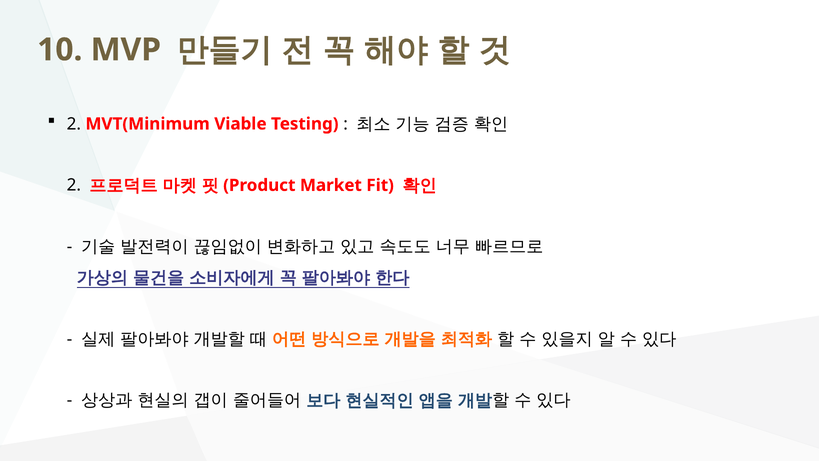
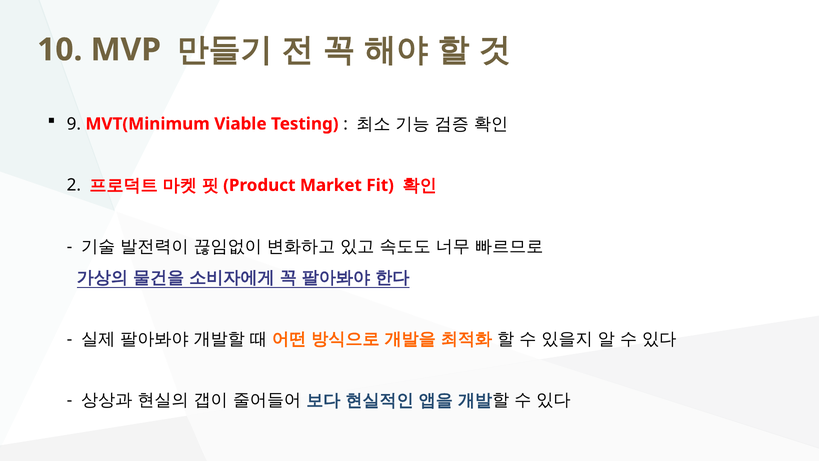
2: 2 -> 9 (74, 124)
